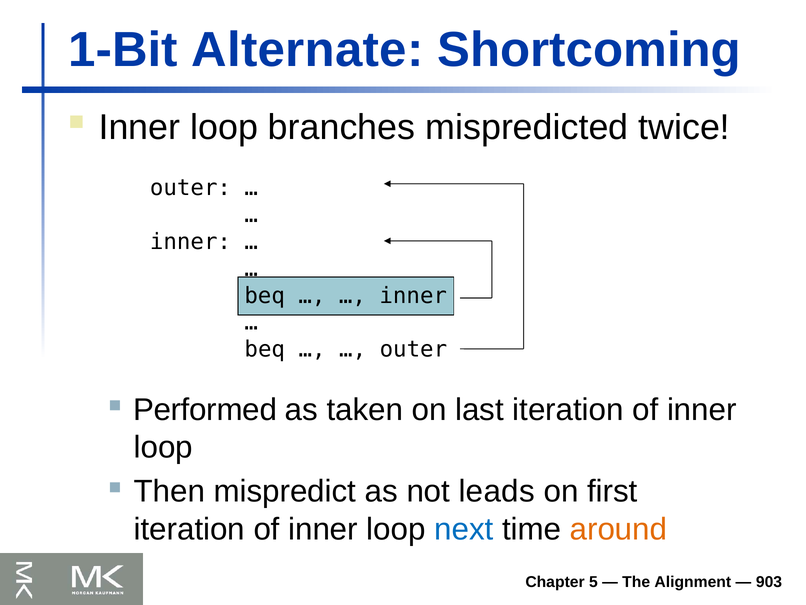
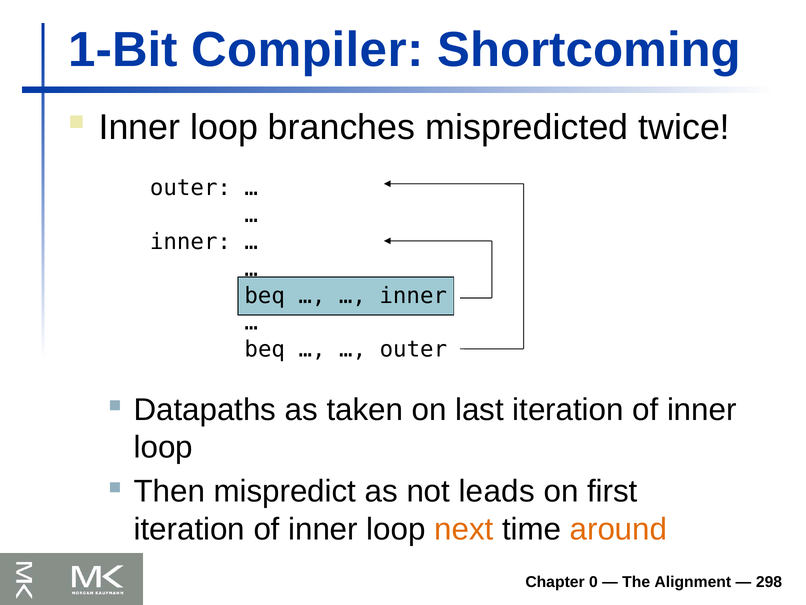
Alternate: Alternate -> Compiler (307, 50)
Performed: Performed -> Datapaths (205, 410)
next colour: blue -> orange (464, 529)
5: 5 -> 0 (593, 582)
903: 903 -> 298 (769, 582)
